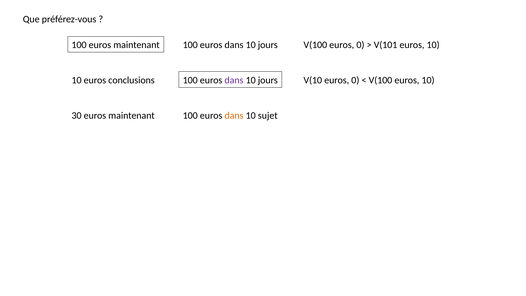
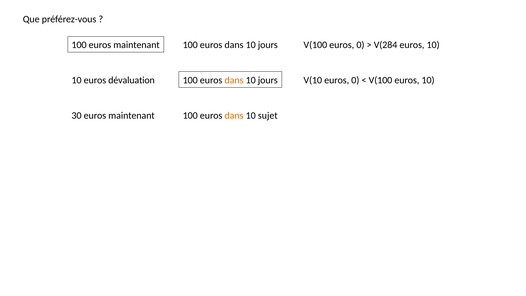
V(101: V(101 -> V(284 (386, 45)
conclusions: conclusions -> dévaluation (132, 80)
dans colour: purple -> orange (234, 80)
